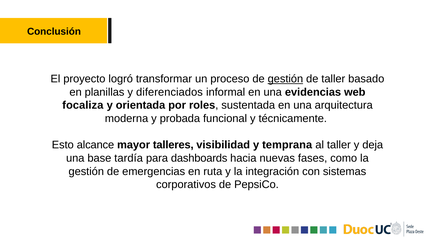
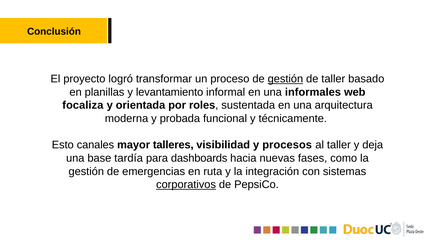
diferenciados: diferenciados -> levantamiento (170, 92)
evidencias: evidencias -> informales (313, 92)
alcance: alcance -> canales (95, 145)
temprana: temprana -> procesos (287, 145)
corporativos underline: none -> present (186, 184)
